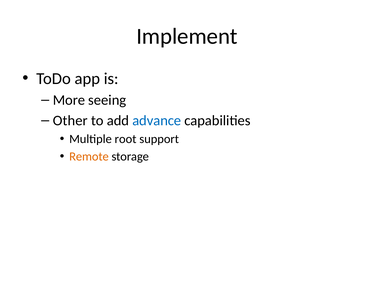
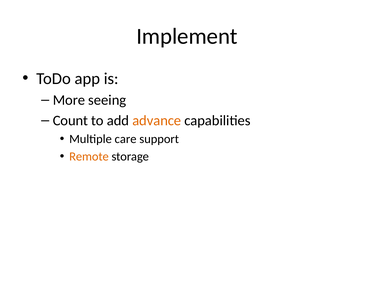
Other: Other -> Count (70, 120)
advance colour: blue -> orange (157, 120)
root: root -> care (126, 139)
